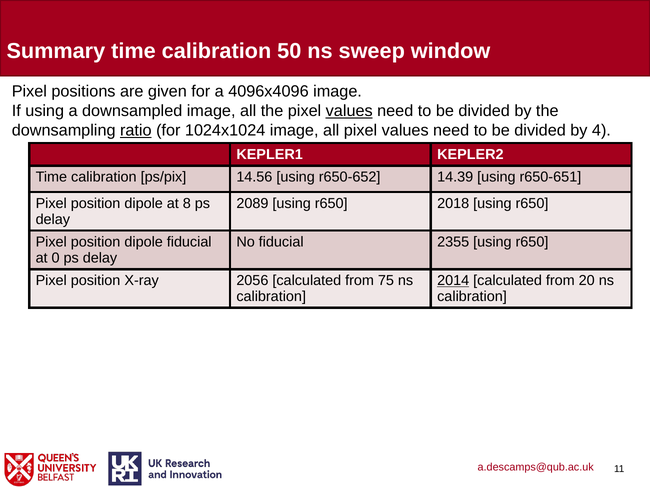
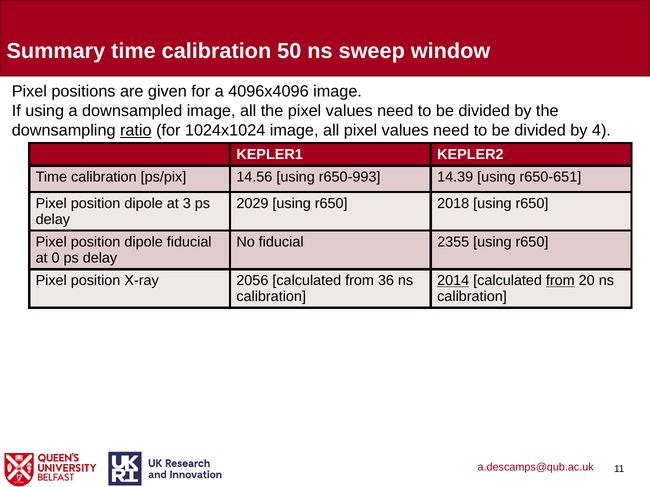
values underline: present -> none (349, 111)
r650-652: r650-652 -> r650-993 (350, 177)
8: 8 -> 3 (187, 204)
2089: 2089 -> 2029 (252, 204)
75: 75 -> 36 (386, 281)
from underline: none -> present (560, 281)
